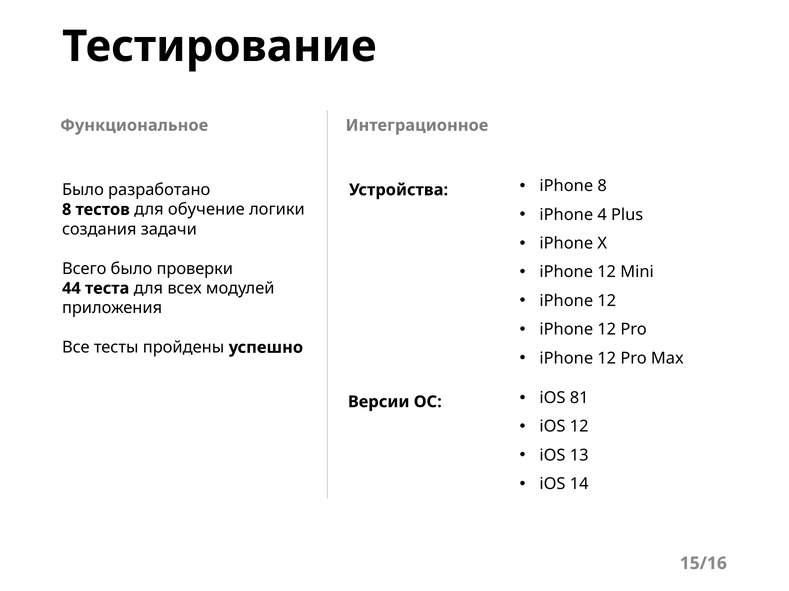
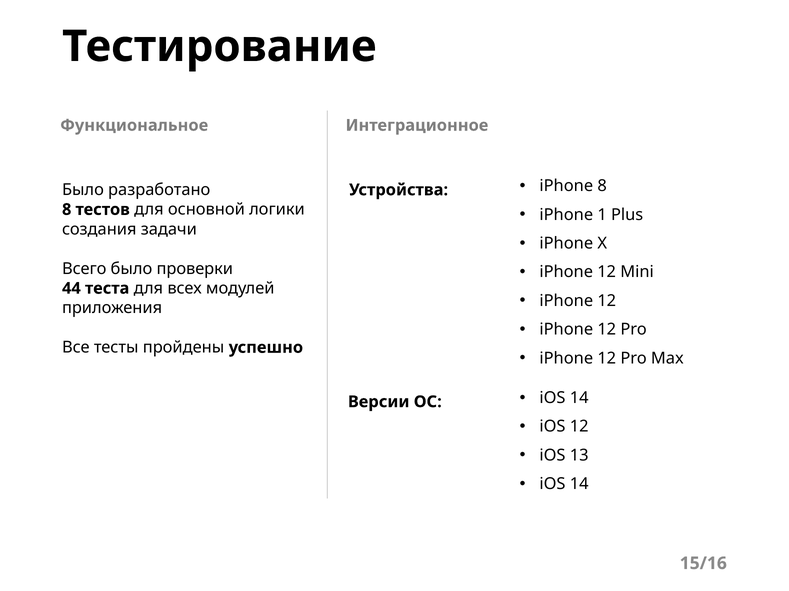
4: 4 -> 1 (602, 215)
обучение: обучение -> основной (206, 210)
81: 81 -> 14 (579, 398)
